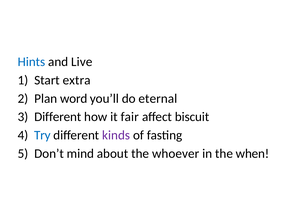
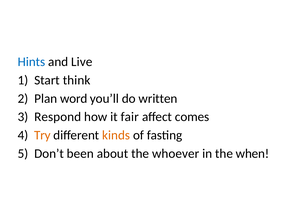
extra: extra -> think (77, 80)
eternal: eternal -> written (158, 99)
Different: Different -> Respond (58, 117)
biscuit: biscuit -> comes (192, 117)
Try colour: blue -> orange (42, 135)
kinds colour: purple -> orange (116, 135)
mind: mind -> been (80, 154)
